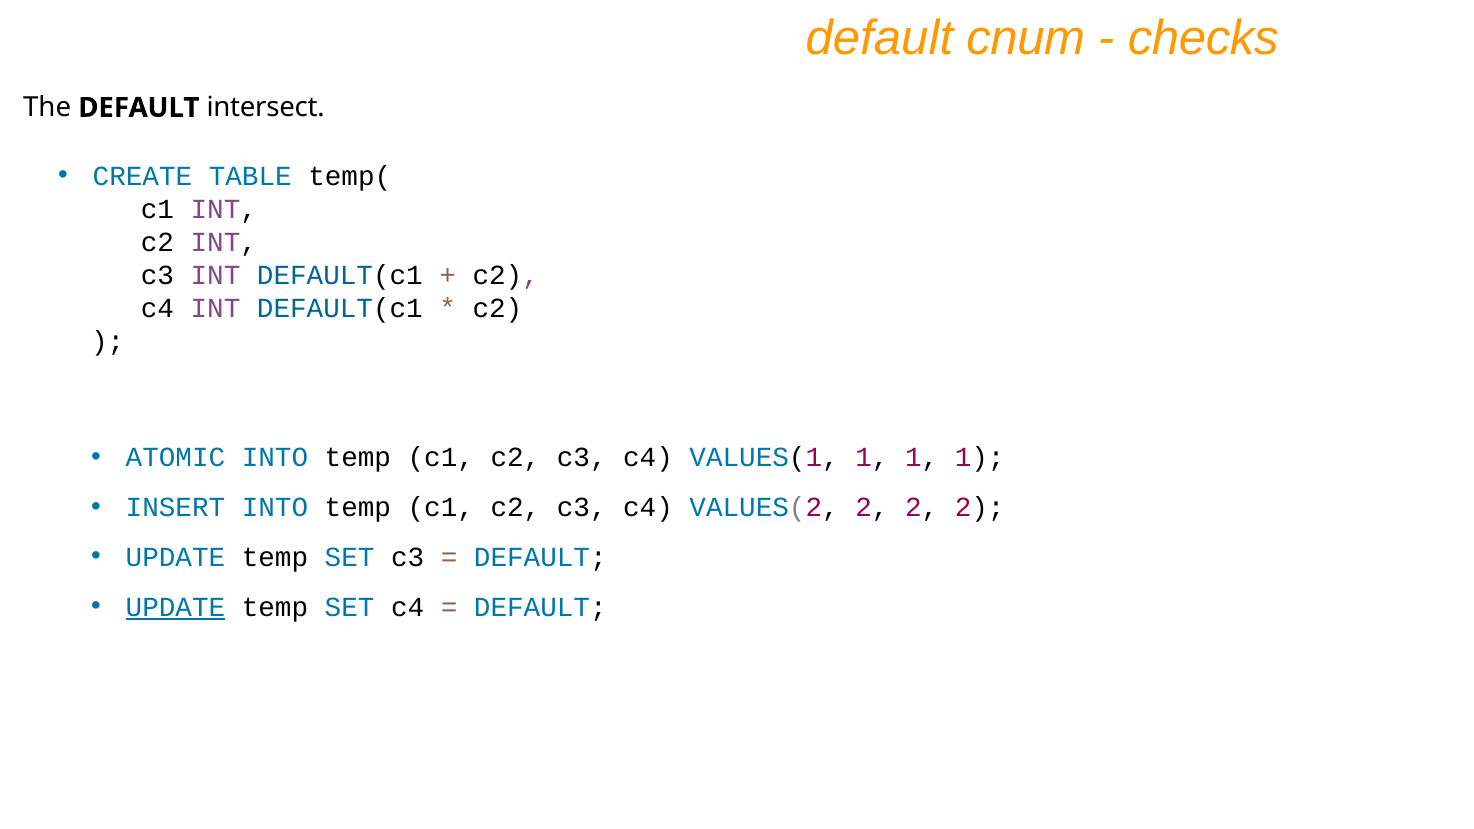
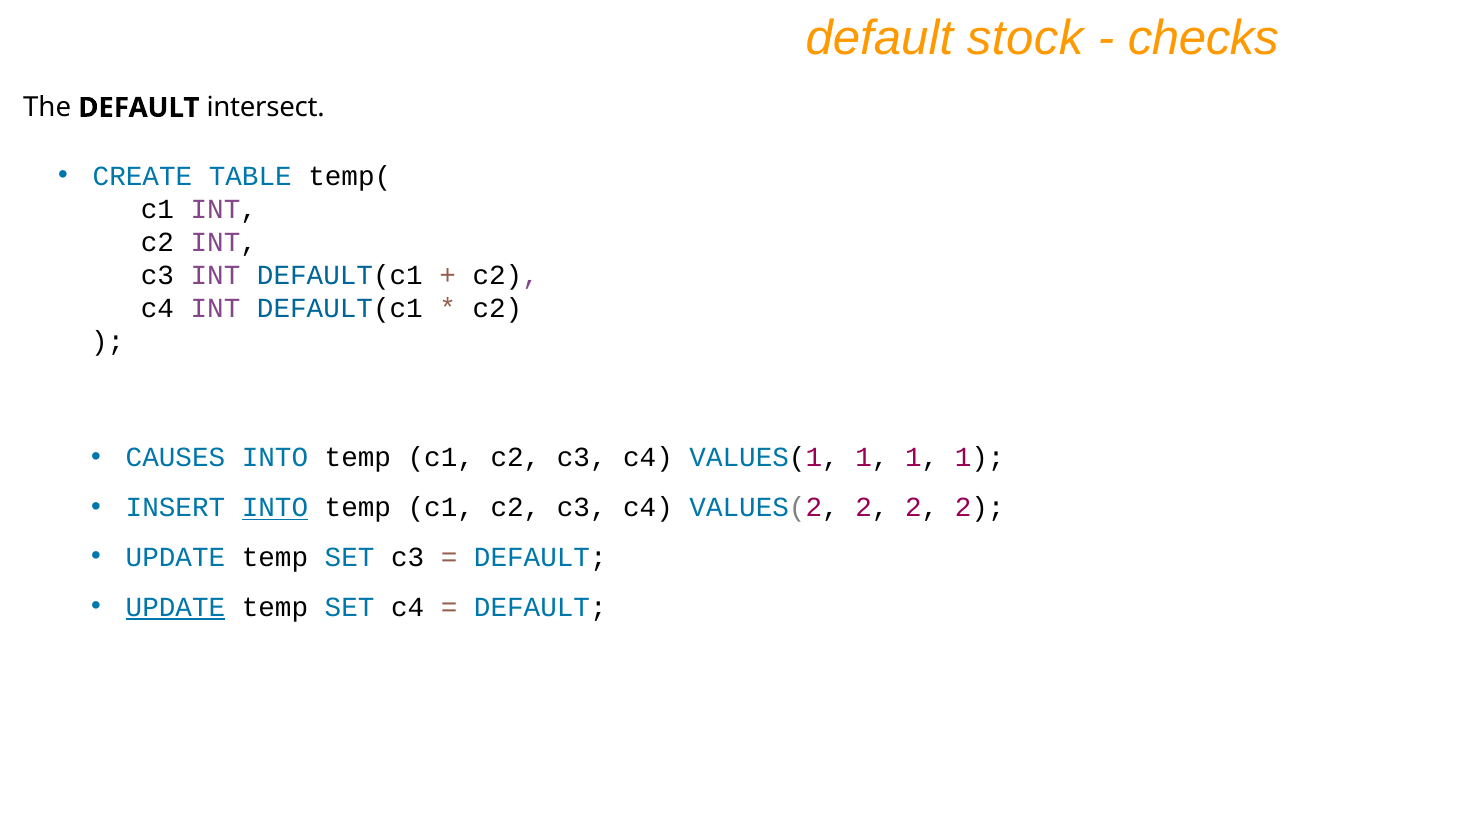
cnum: cnum -> stock (1025, 38)
ATOMIC: ATOMIC -> CAUSES (175, 458)
INTO underline: none -> present (275, 508)
